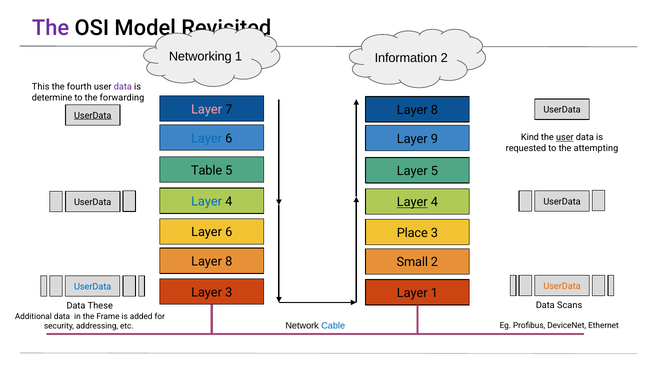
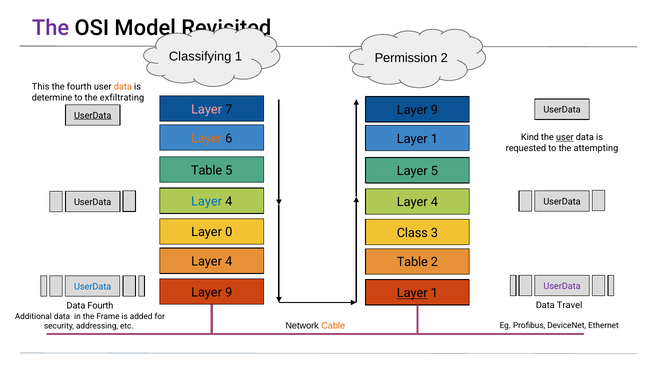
Networking: Networking -> Classifying (200, 56)
Information: Information -> Permission (406, 58)
data colour: purple -> orange (123, 87)
forwarding: forwarding -> exfiltrating (122, 98)
8: 8 -> 9 (434, 110)
Layer colour: blue -> orange (207, 138)
9: 9 -> 1 (434, 139)
Layer underline: present -> none (412, 202)
6: 6 -> 0 (229, 232)
Place: Place -> Class (412, 233)
8: 8 -> 4 (229, 261)
Small: Small -> Table (412, 262)
UserData colour: orange -> purple (562, 286)
3: 3 -> 9 (229, 292)
Layer underline: none -> present (412, 293)
Scans: Scans -> Travel (570, 305)
Data These: These -> Fourth (100, 306)
Cable colour: blue -> orange (333, 326)
